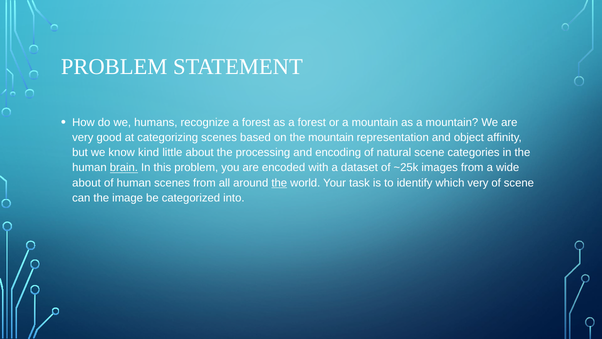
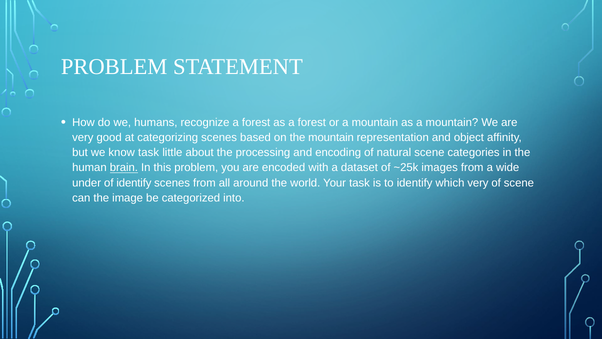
know kind: kind -> task (149, 153)
about: about -> under (87, 183)
of human: human -> identify (134, 183)
the underline: present -> none (279, 183)
